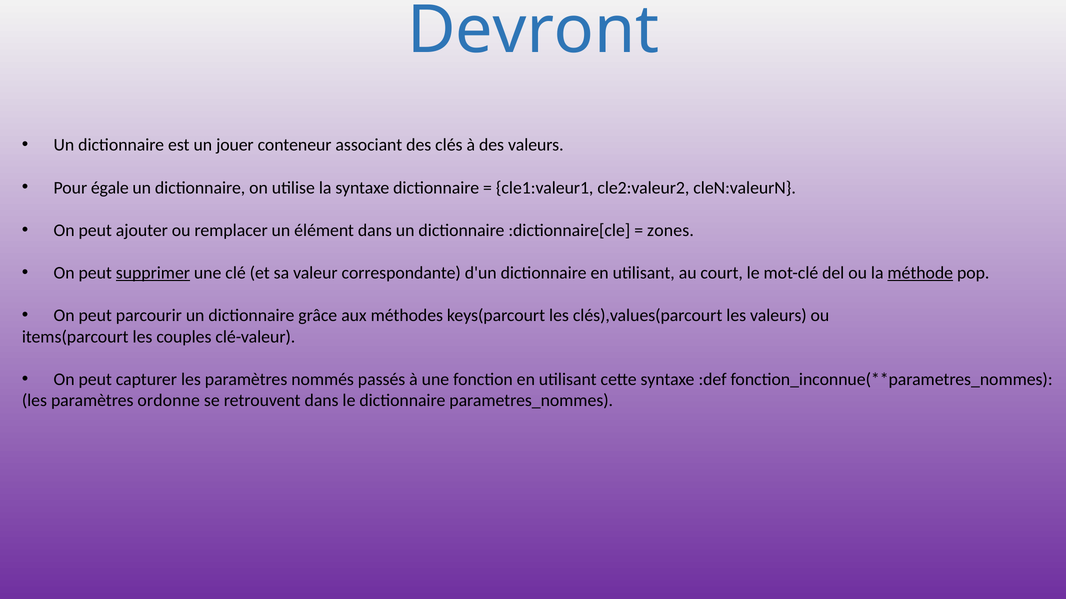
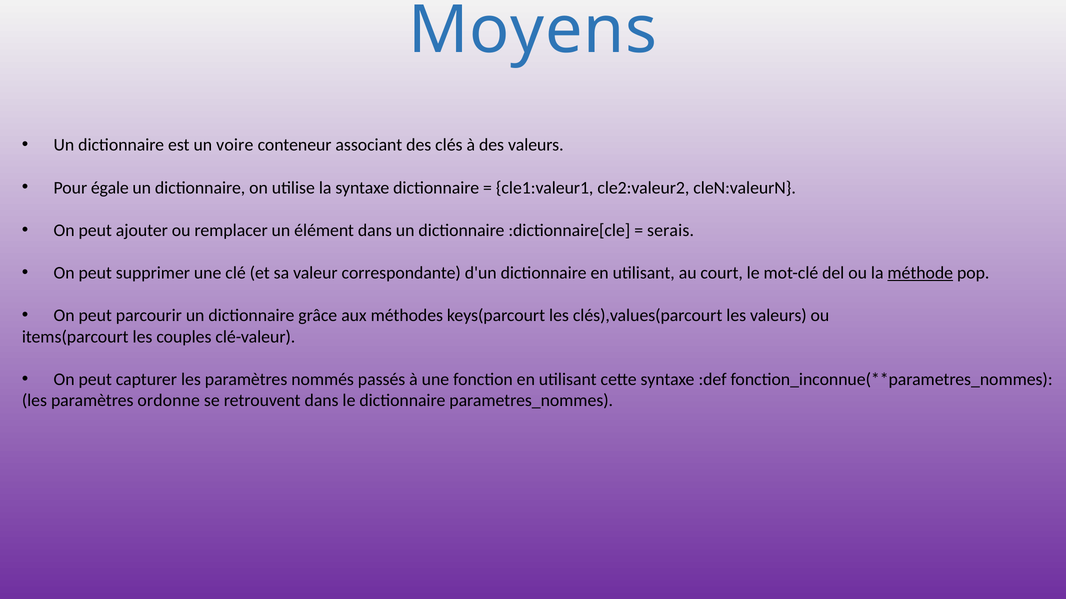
Devront: Devront -> Moyens (533, 31)
jouer: jouer -> voire (235, 145)
zones: zones -> serais (671, 230)
supprimer underline: present -> none (153, 273)
